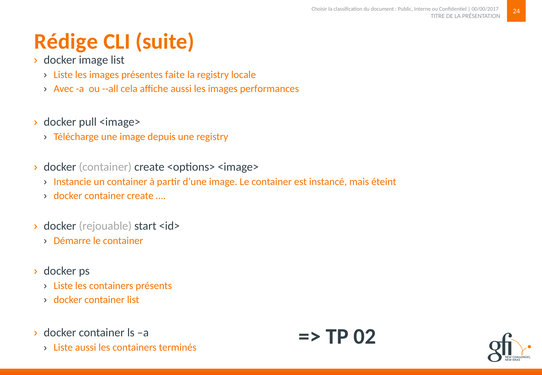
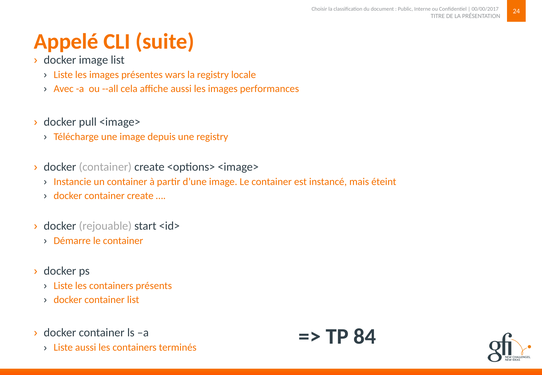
Rédige: Rédige -> Appelé (66, 42)
faite: faite -> wars (175, 75)
02: 02 -> 84 (365, 337)
